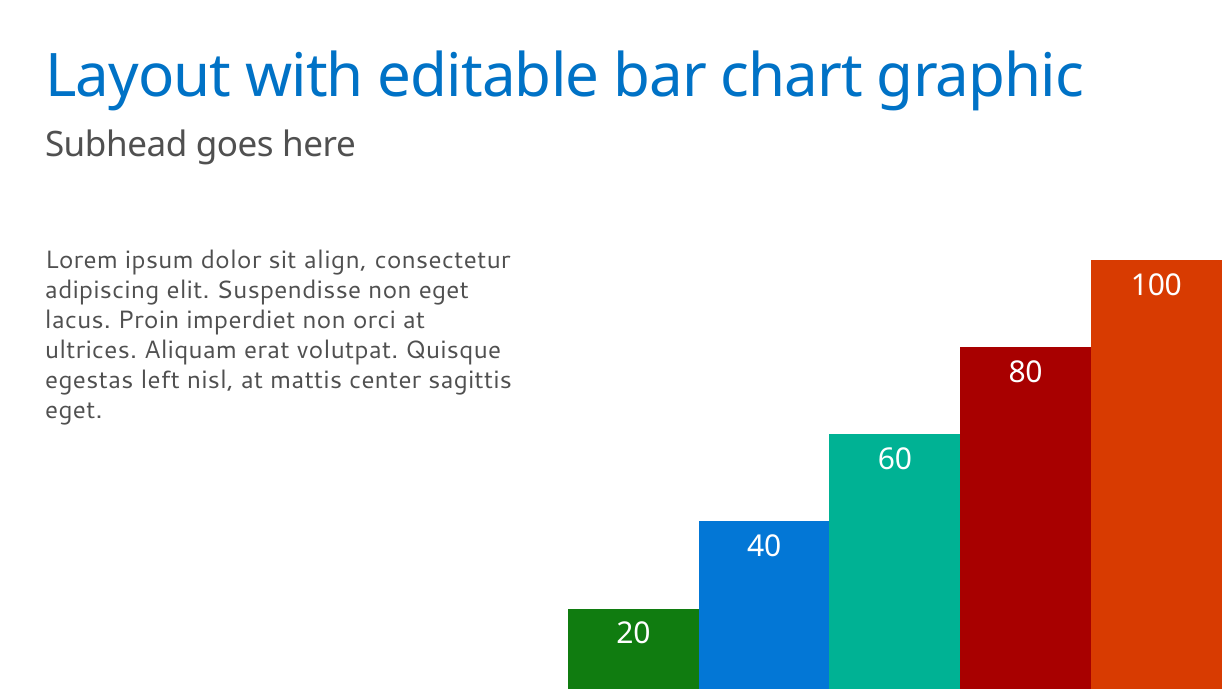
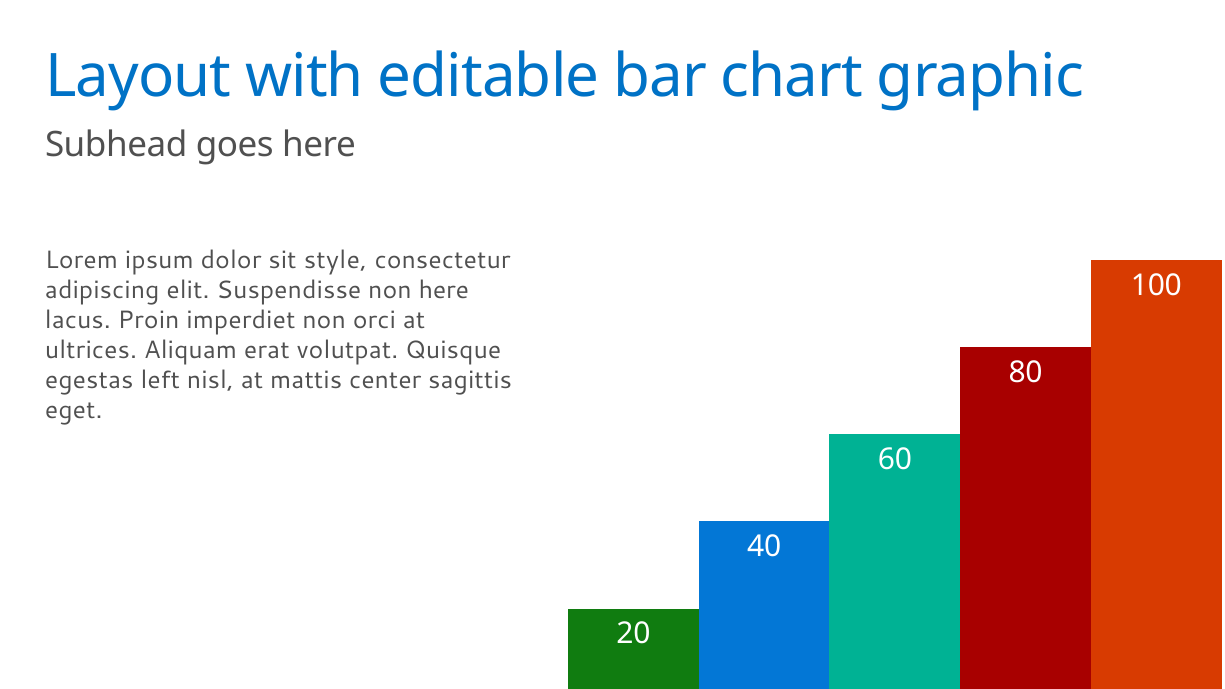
align: align -> style (335, 260)
non eget: eget -> here (444, 290)
